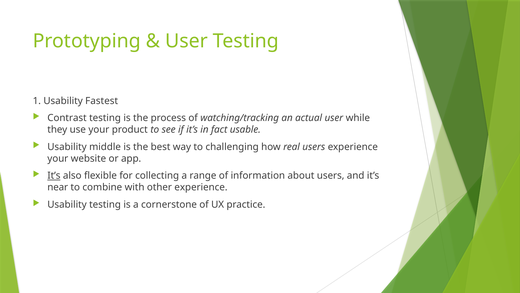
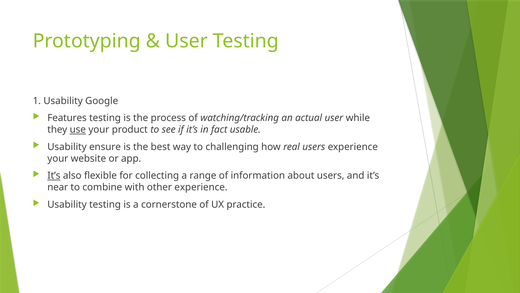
Fastest: Fastest -> Google (102, 101)
Contrast: Contrast -> Features (67, 118)
use underline: none -> present (78, 129)
middle: middle -> ensure (105, 147)
